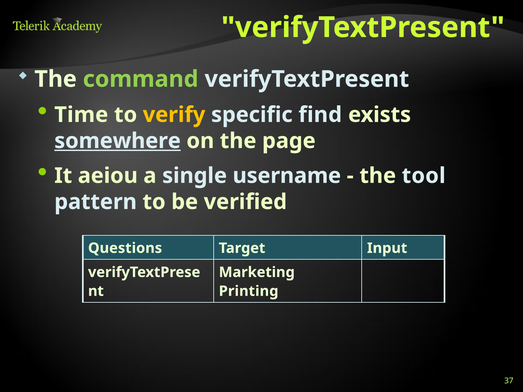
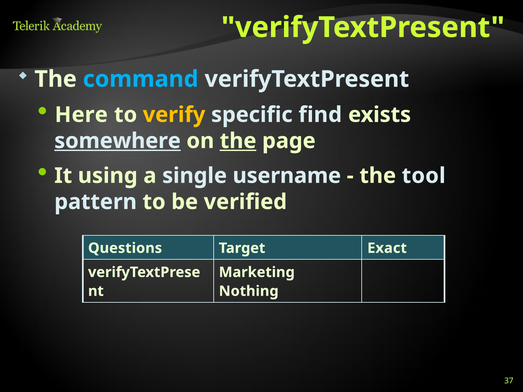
command colour: light green -> light blue (141, 79)
Time: Time -> Here (81, 115)
the underline: none -> present (238, 141)
aeiou: aeiou -> using (108, 176)
Input: Input -> Exact (387, 248)
Printing: Printing -> Nothing (249, 291)
